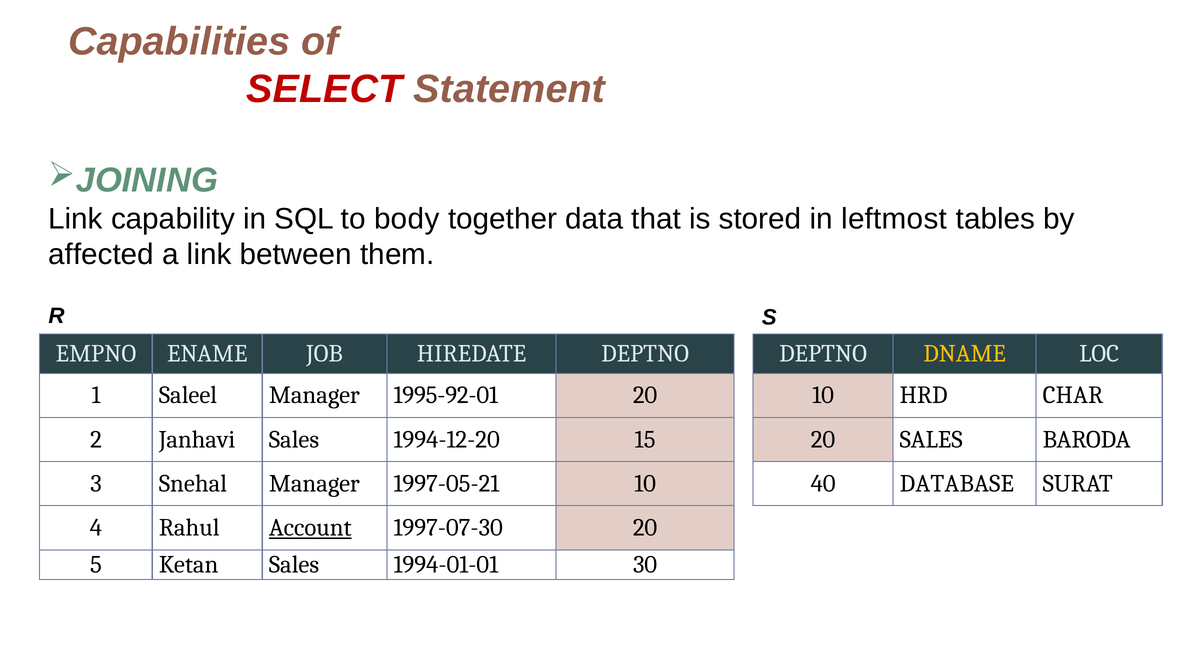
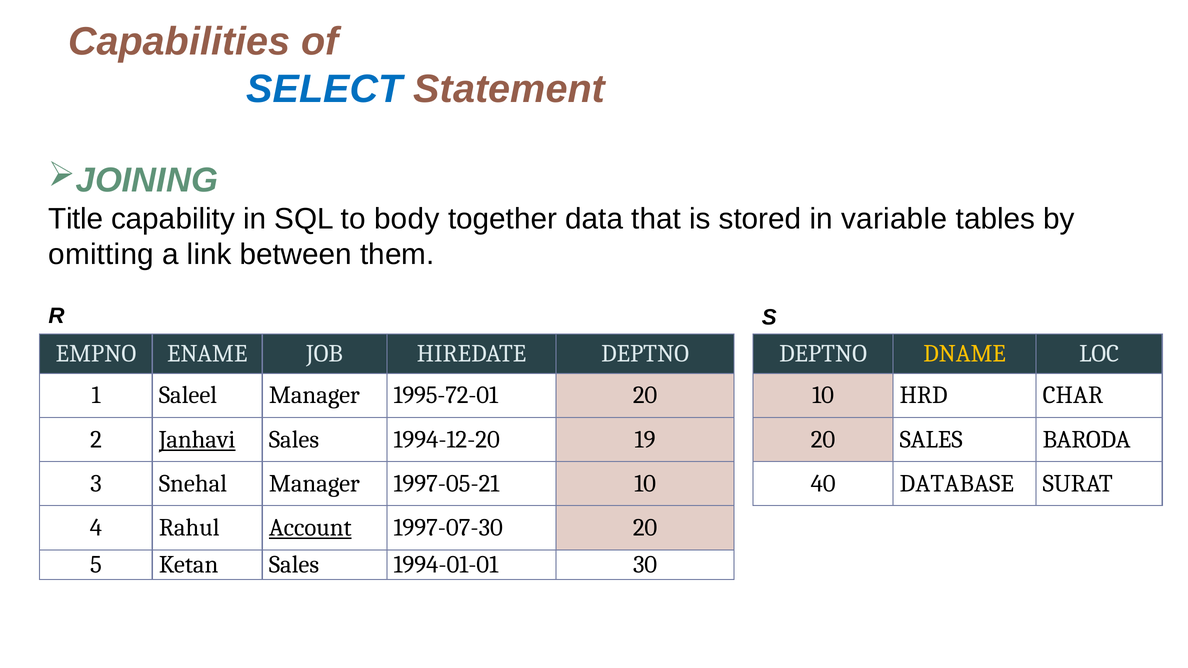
SELECT colour: red -> blue (324, 89)
Link: Link -> Title (76, 219)
leftmost: leftmost -> variable (894, 219)
affected: affected -> omitting (101, 254)
1995-92-01: 1995-92-01 -> 1995-72-01 (446, 395)
Janhavi underline: none -> present (197, 440)
15: 15 -> 19 (645, 440)
